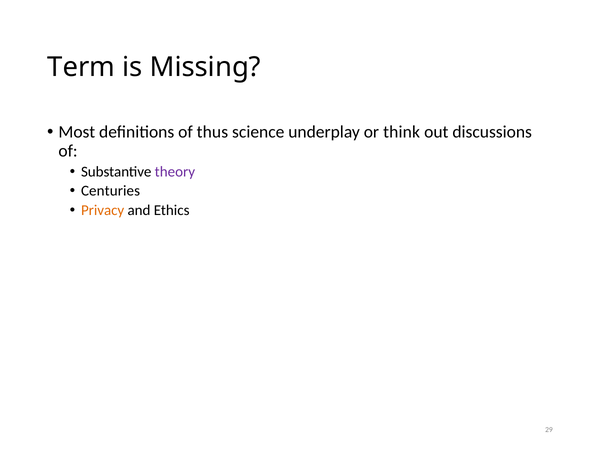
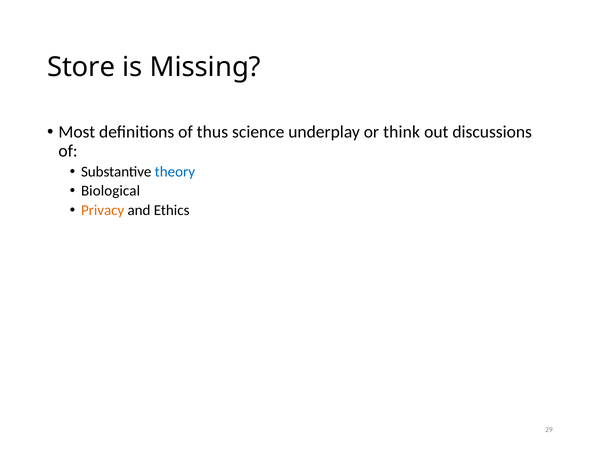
Term: Term -> Store (81, 67)
theory colour: purple -> blue (175, 172)
Centuries: Centuries -> Biological (111, 191)
